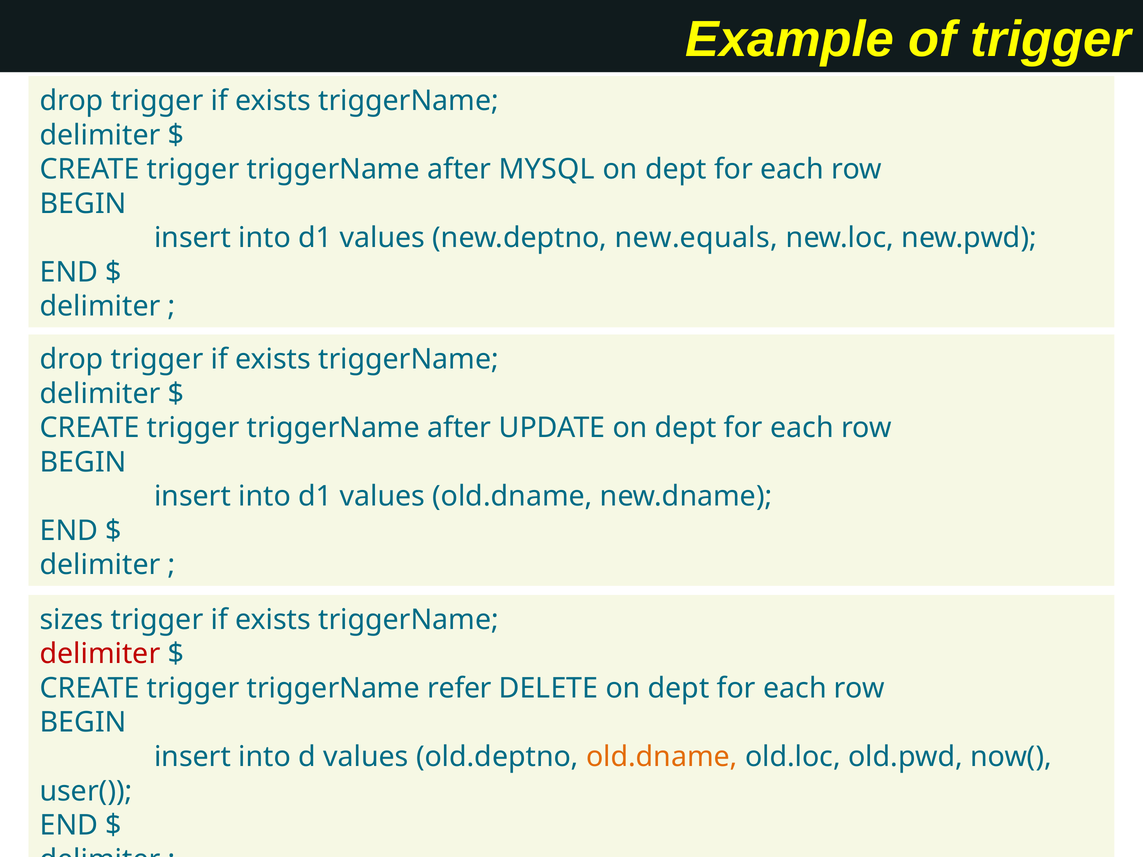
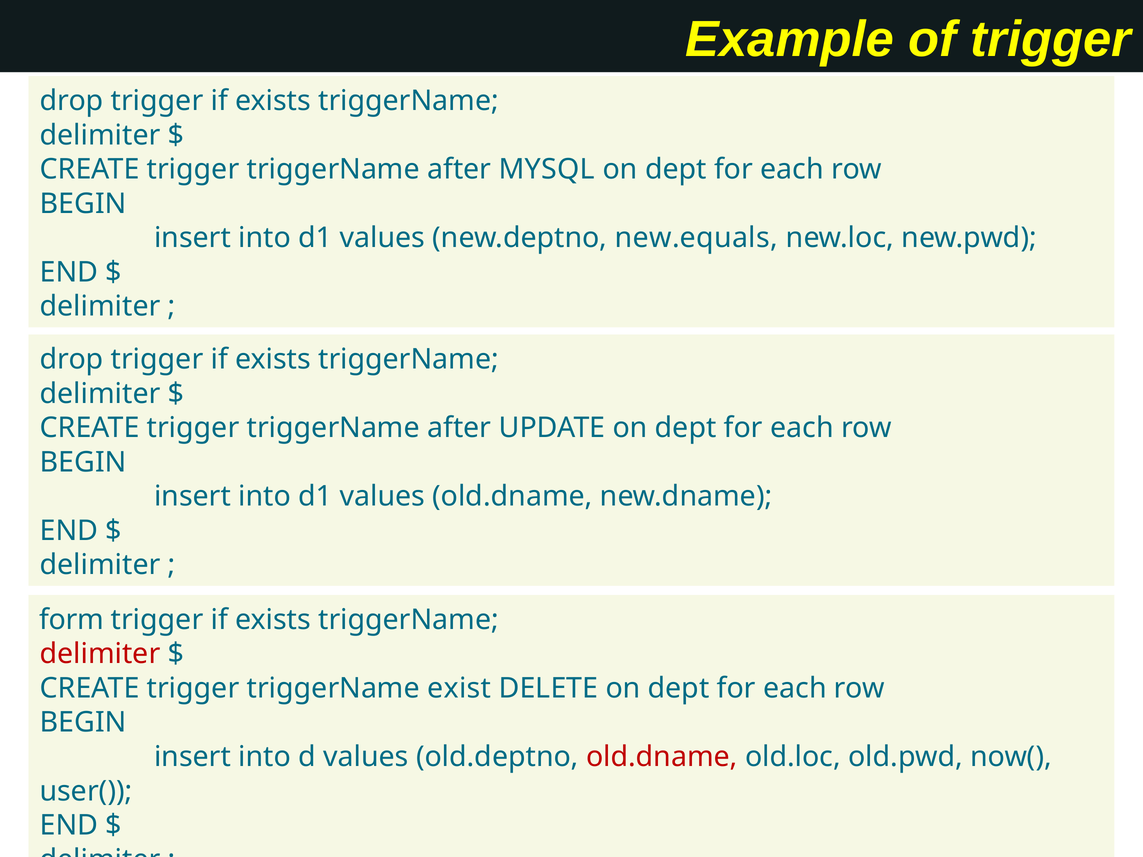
sizes: sizes -> form (72, 620)
refer: refer -> exist (459, 688)
old.dname colour: orange -> red (662, 757)
